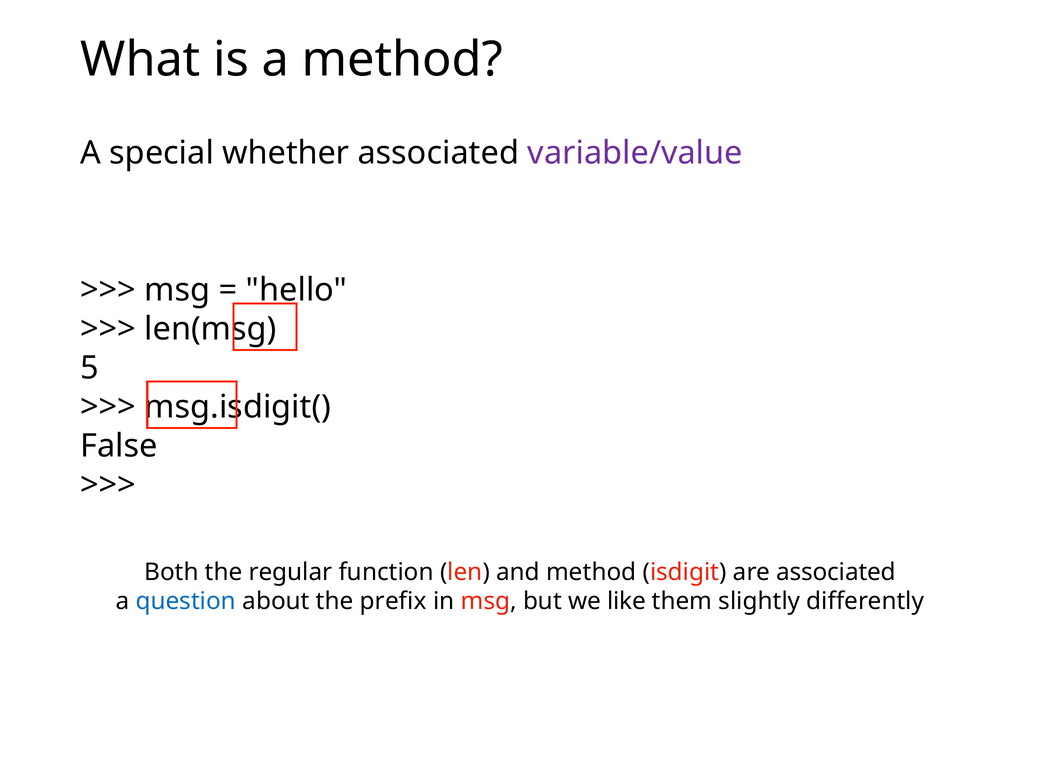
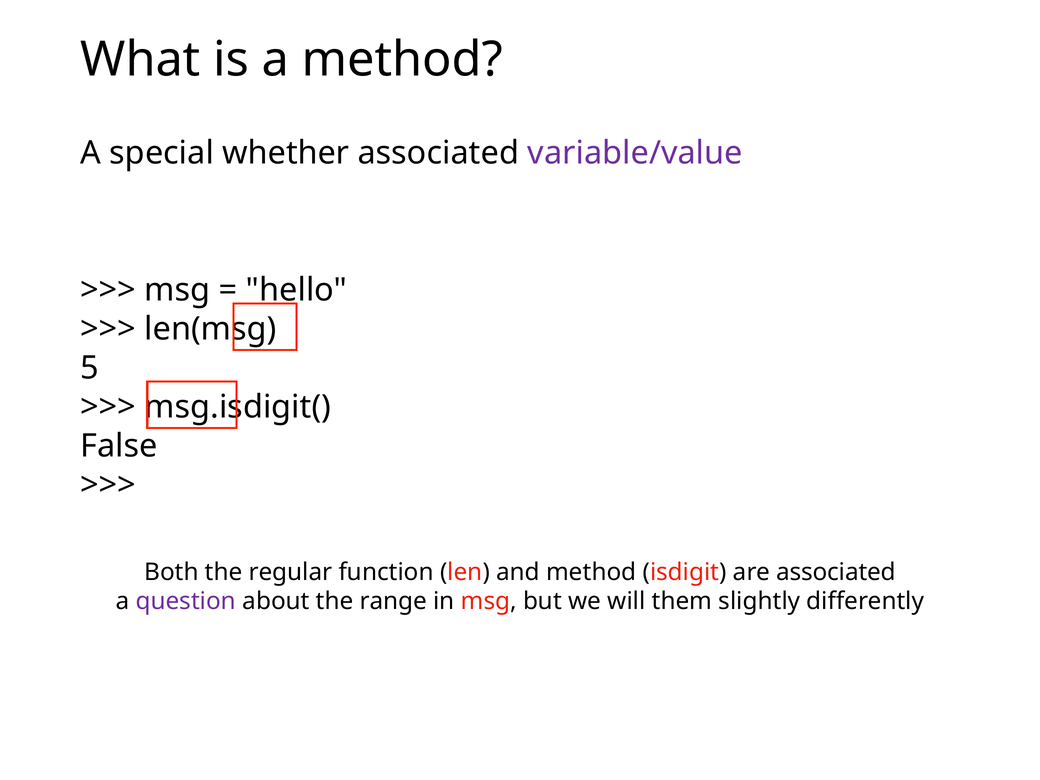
question colour: blue -> purple (186, 601)
prefix: prefix -> range (393, 601)
like: like -> will (626, 601)
